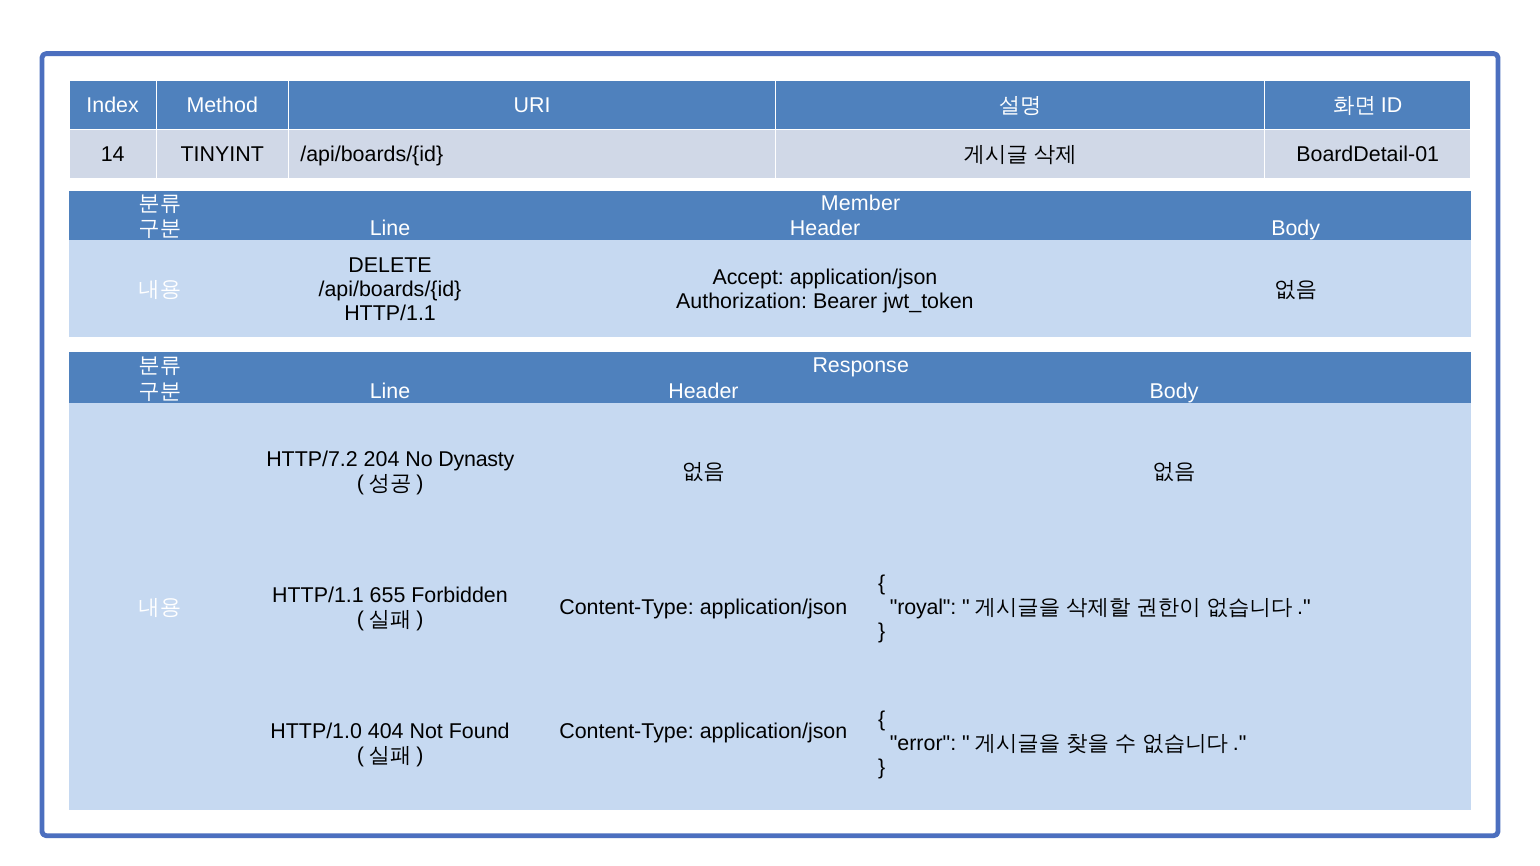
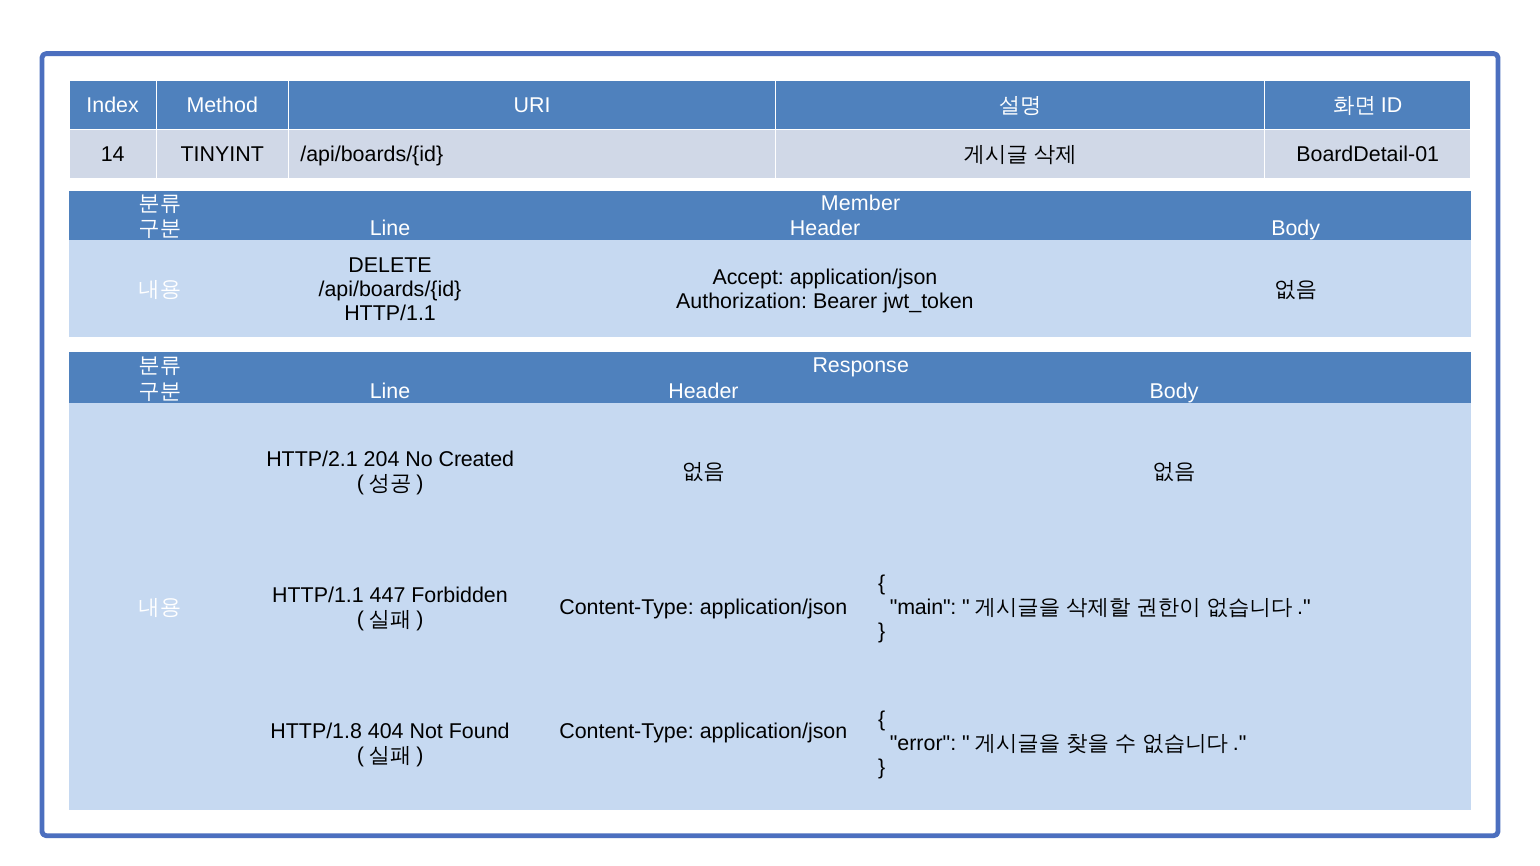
HTTP/7.2: HTTP/7.2 -> HTTP/2.1 (312, 460)
Dynasty: Dynasty -> Created (476, 460)
655: 655 -> 447 (388, 596)
royal: royal -> main (923, 608)
HTTP/1.0: HTTP/1.0 -> HTTP/1.8 (316, 731)
